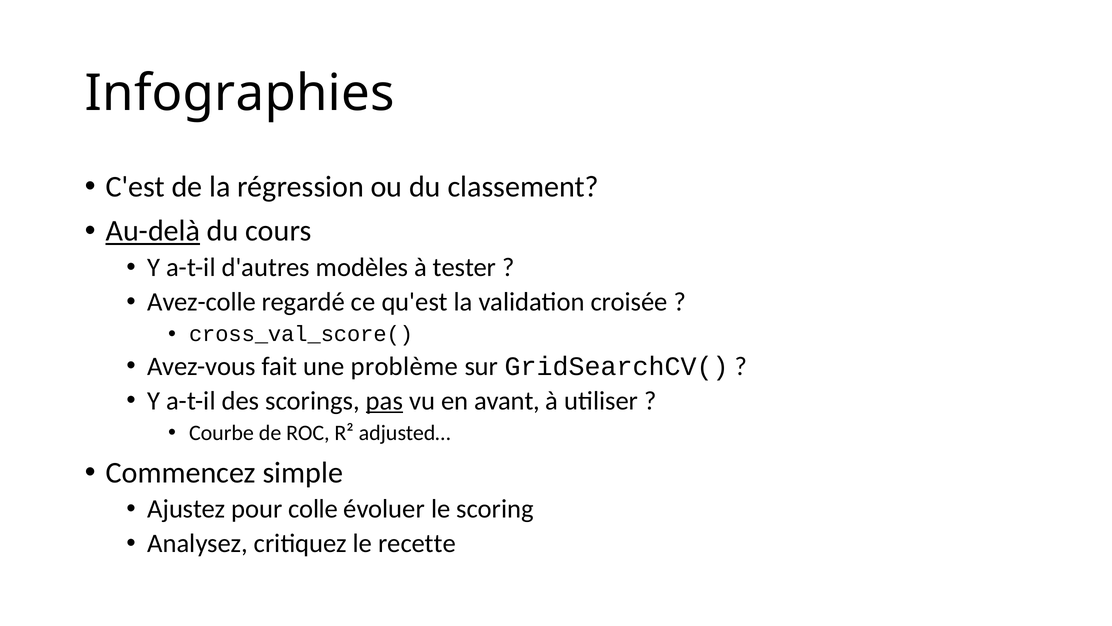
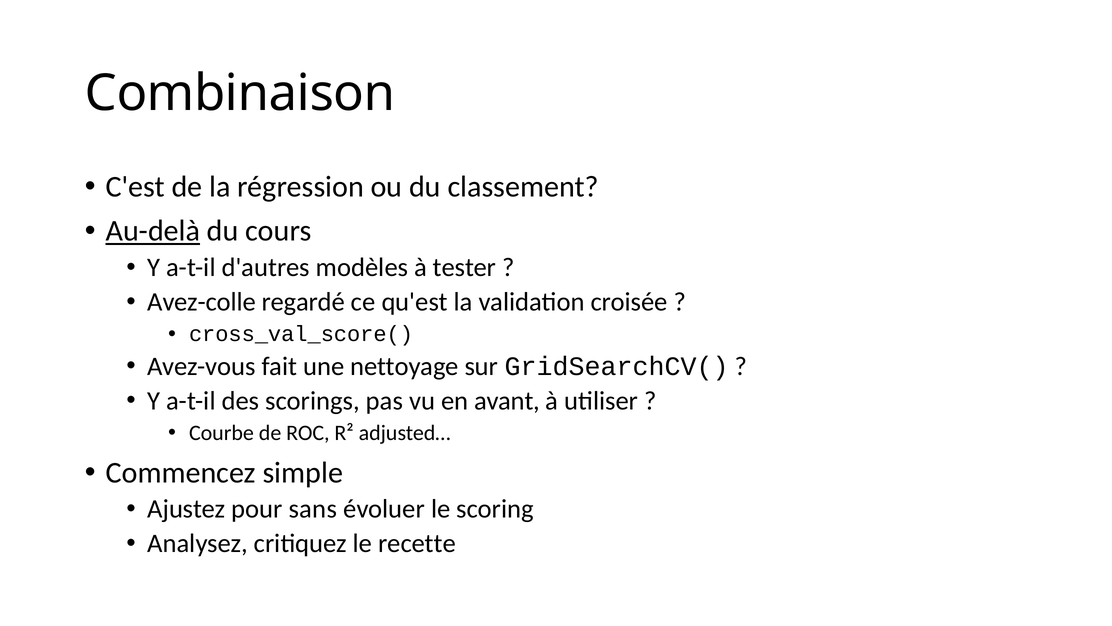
Infographies: Infographies -> Combinaison (240, 93)
problème: problème -> nettoyage (404, 366)
pas underline: present -> none (384, 400)
colle: colle -> sans (313, 509)
